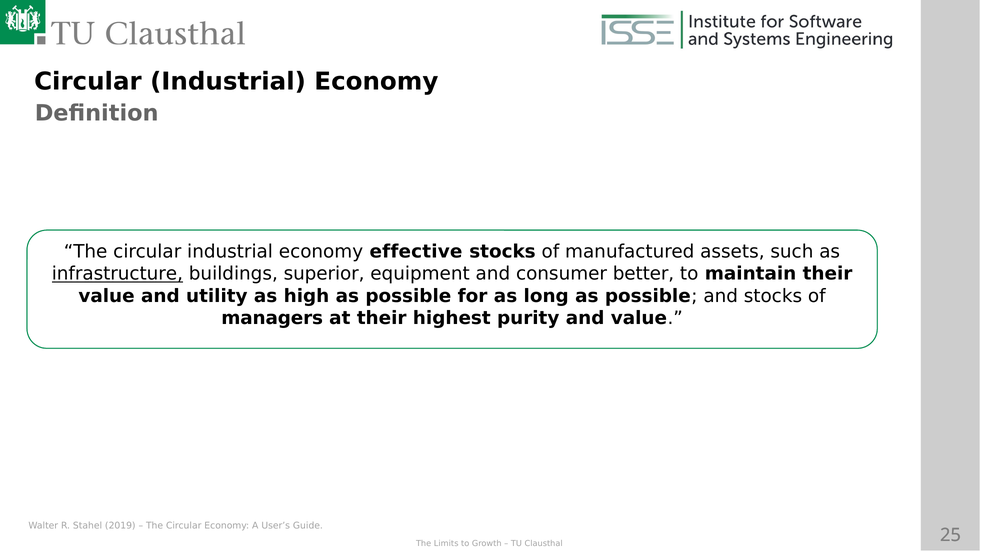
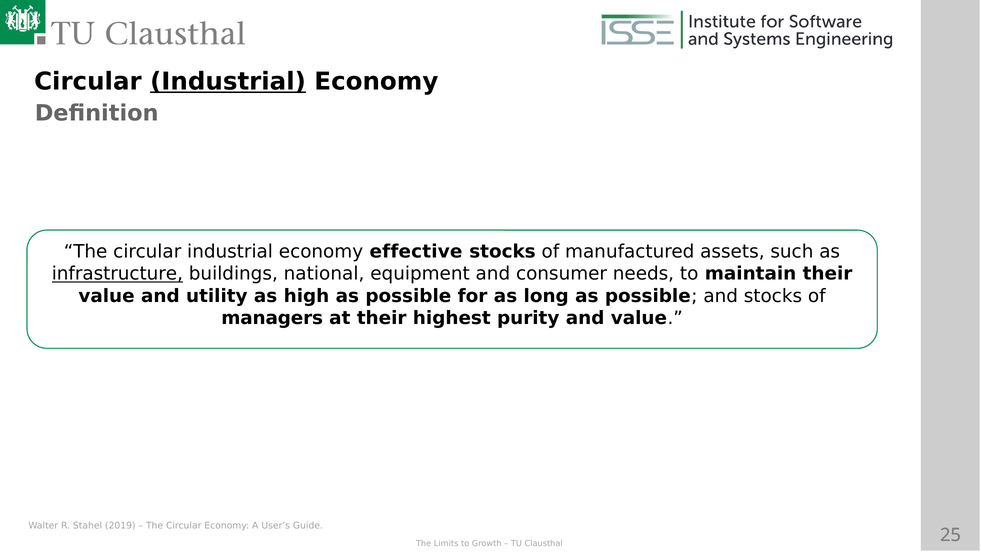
Industrial underline: none -> present (228, 82)
superior: superior -> national (324, 274)
better: better -> needs (643, 274)
